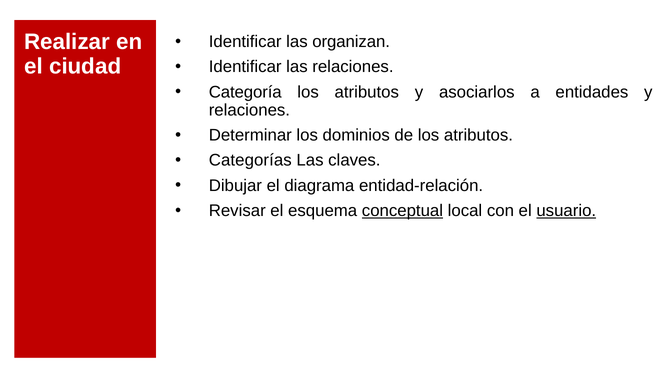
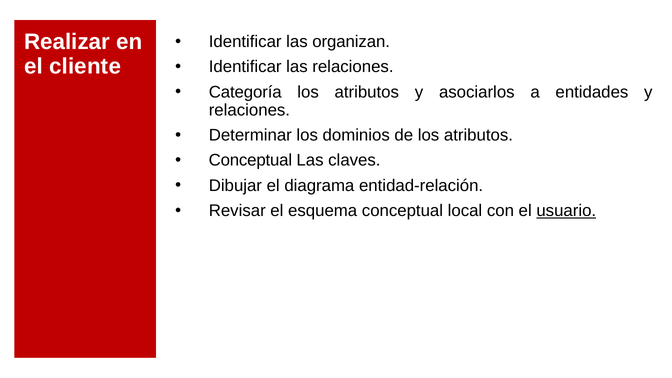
ciudad: ciudad -> cliente (85, 66)
Categorías: Categorías -> Conceptual (250, 160)
conceptual underline: present -> none (402, 211)
